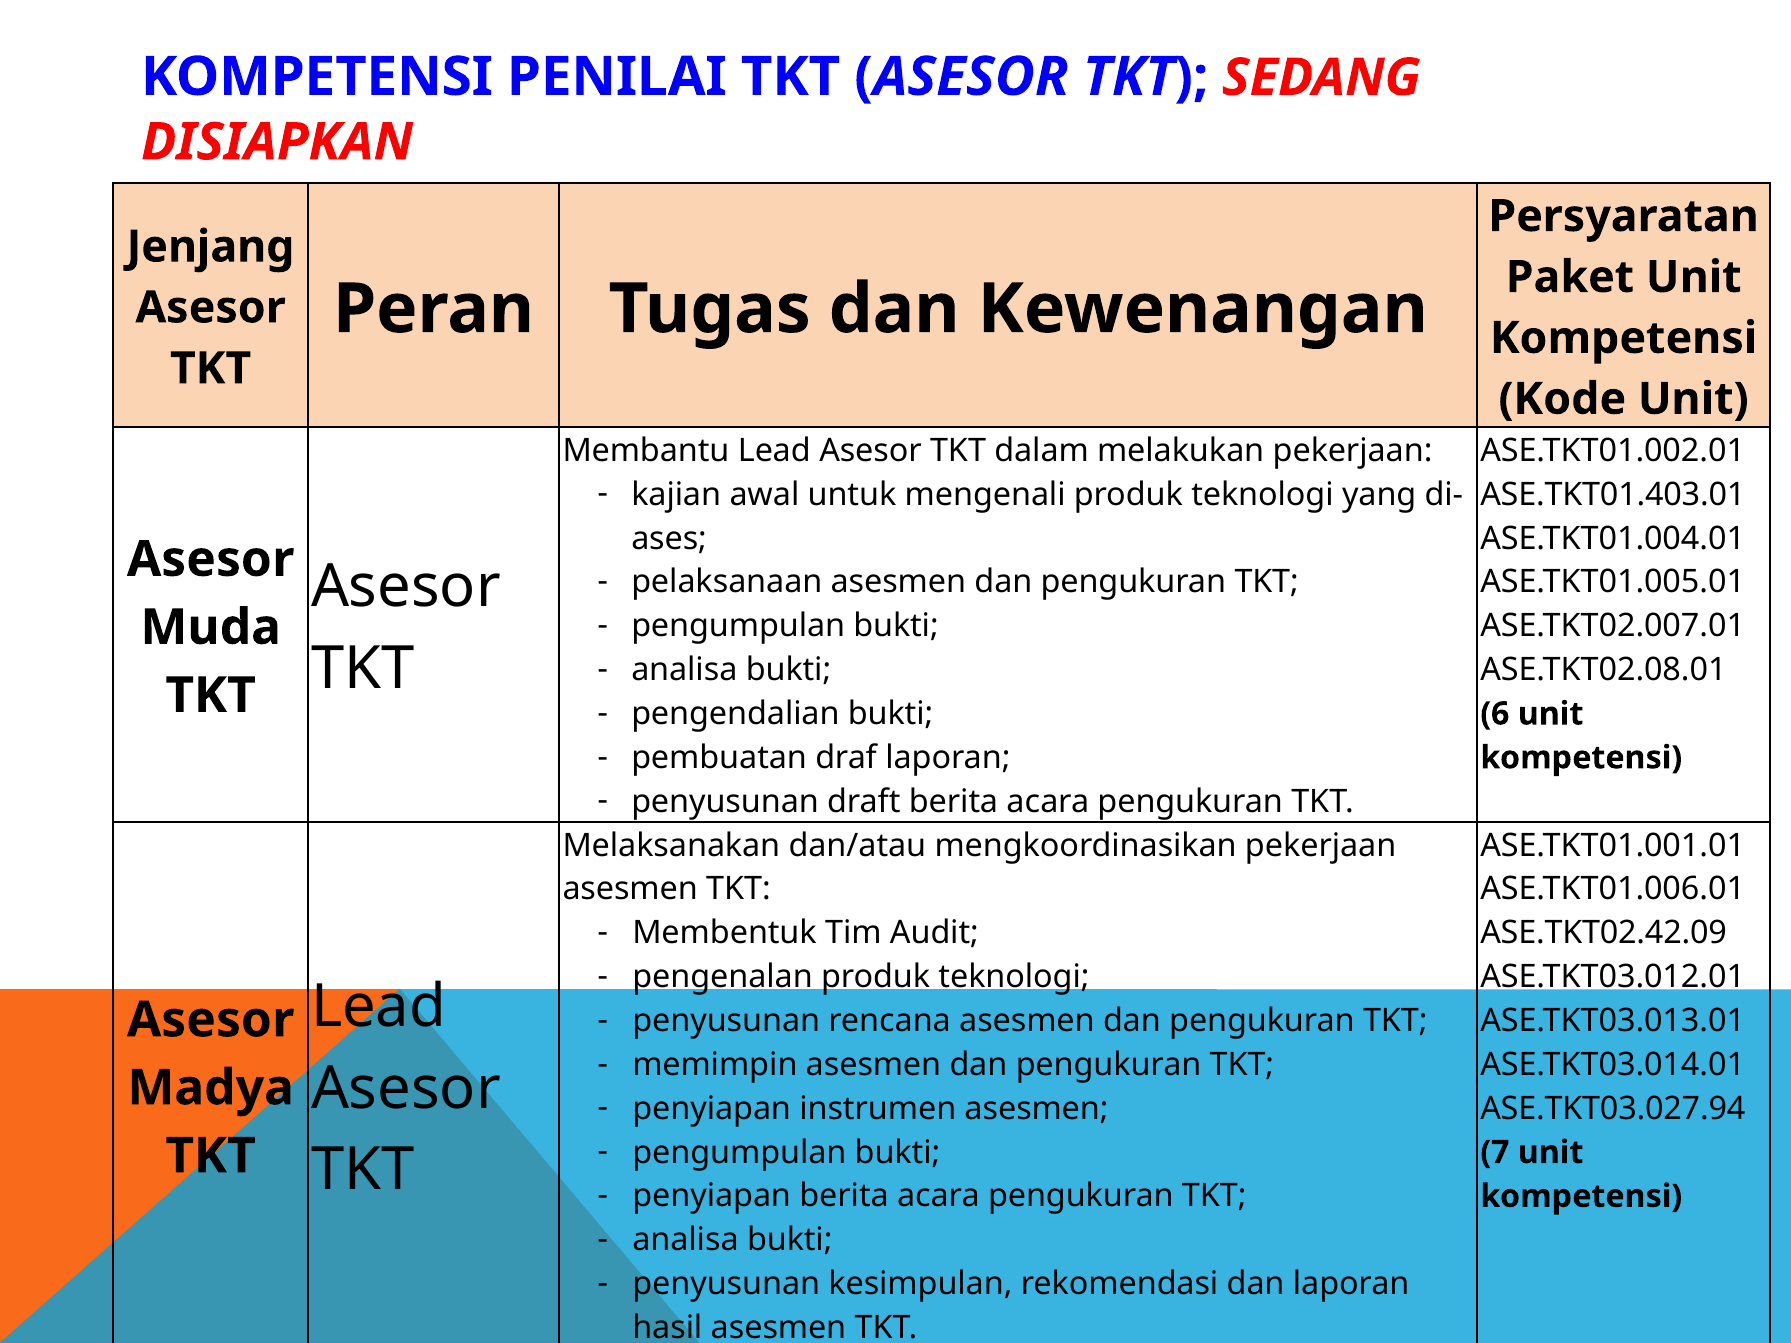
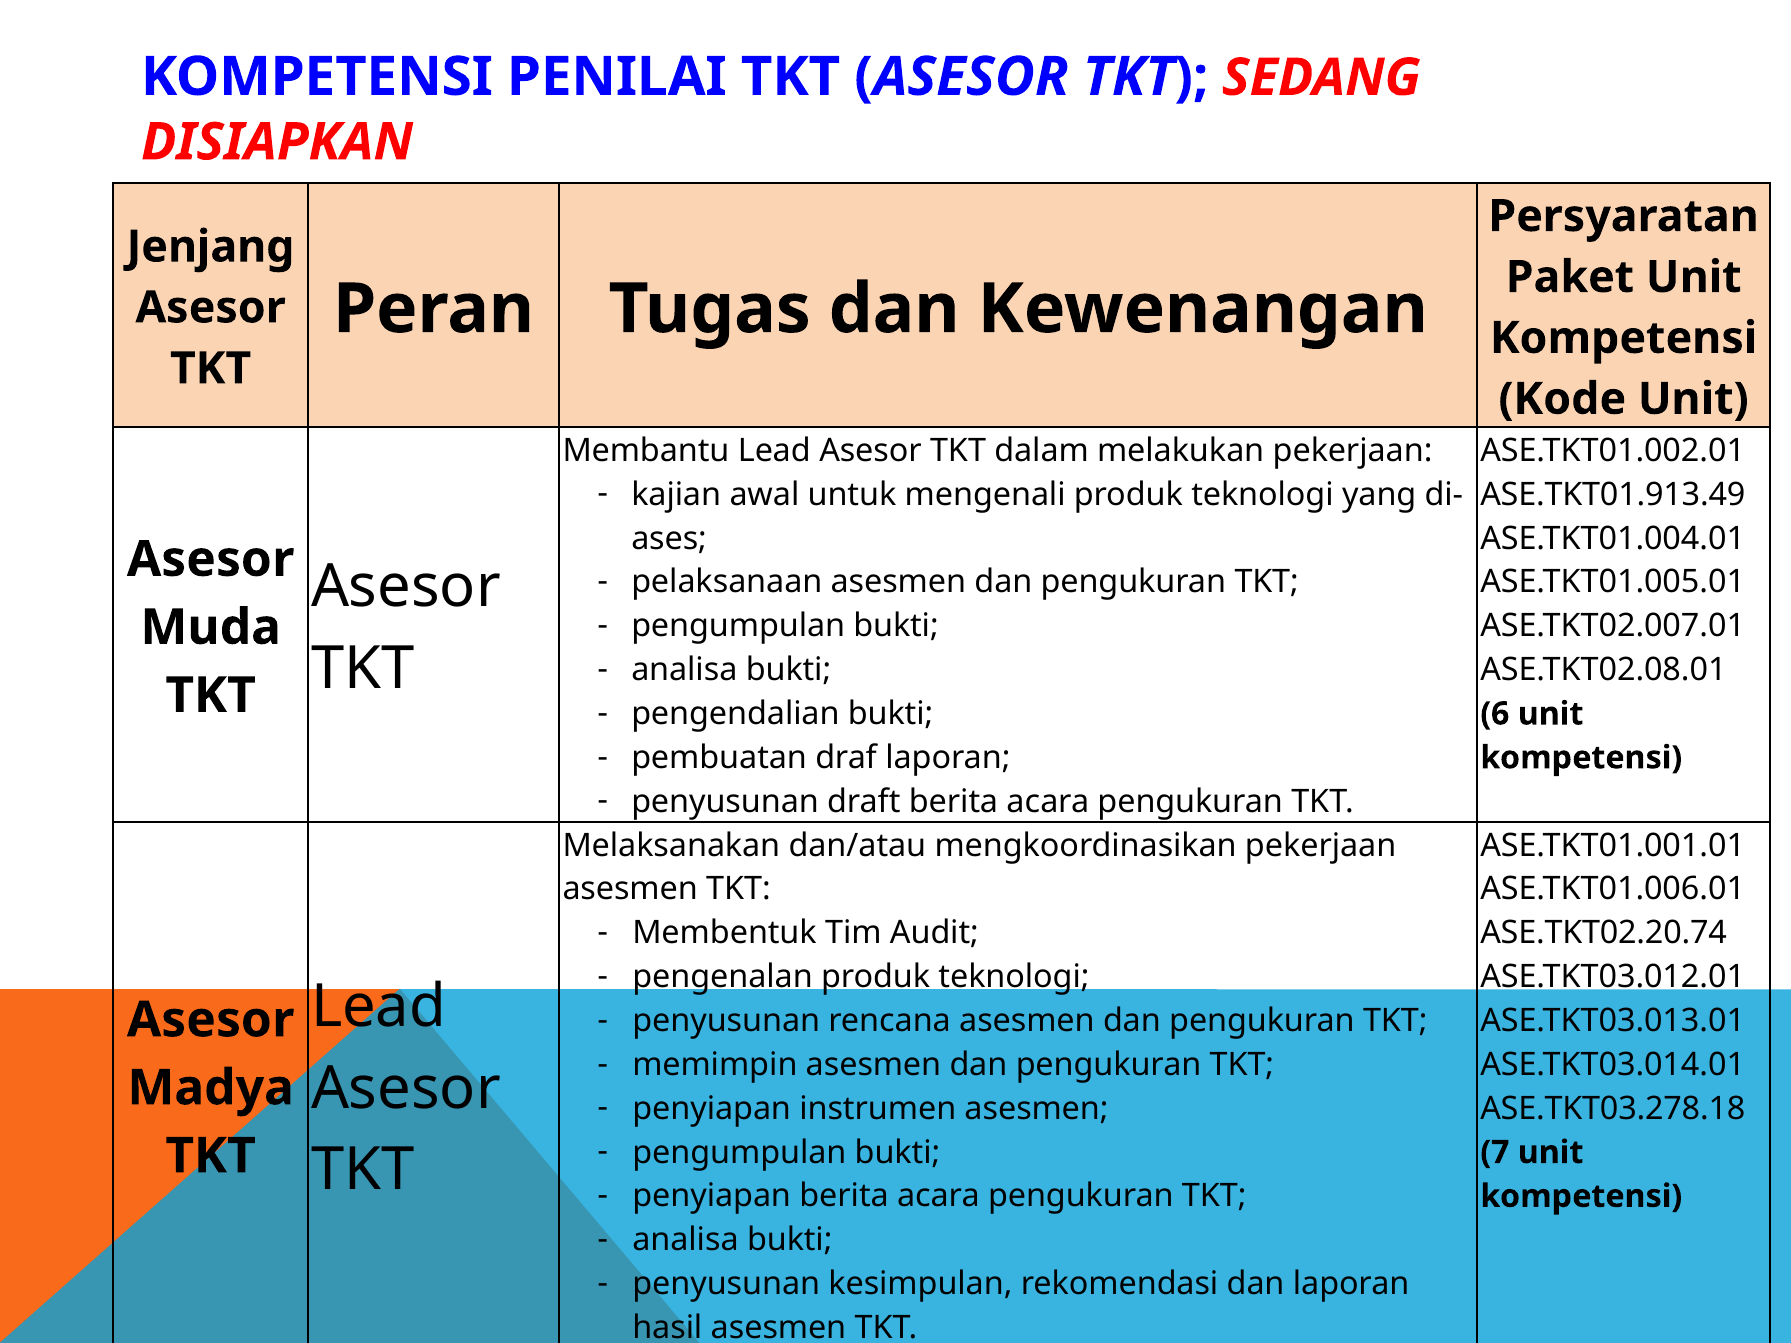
ASE.TKT01.403.01: ASE.TKT01.403.01 -> ASE.TKT01.913.49 (1613, 495)
ASE.TKT02.42.09: ASE.TKT02.42.09 -> ASE.TKT02.20.74 (1604, 933)
ASE.TKT03.027.94: ASE.TKT03.027.94 -> ASE.TKT03.278.18 (1613, 1109)
